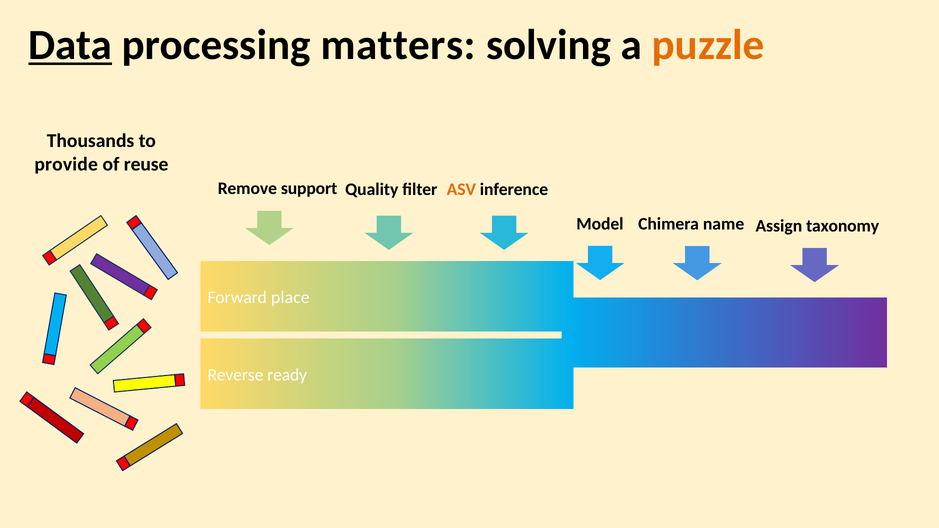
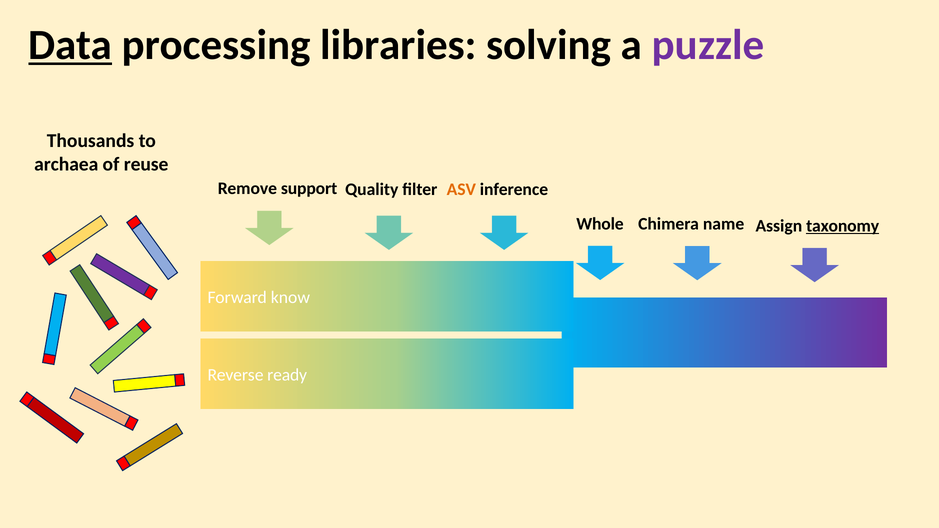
matters: matters -> libraries (398, 45)
puzzle colour: orange -> purple (708, 45)
provide: provide -> archaea (66, 164)
Model: Model -> Whole (600, 224)
taxonomy underline: none -> present (843, 226)
place: place -> know (290, 298)
